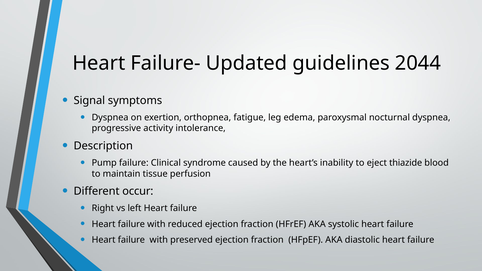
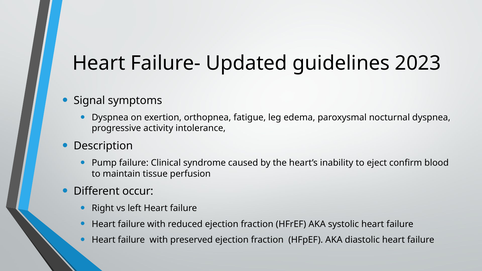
2044: 2044 -> 2023 (418, 63)
thiazide: thiazide -> confirm (406, 163)
